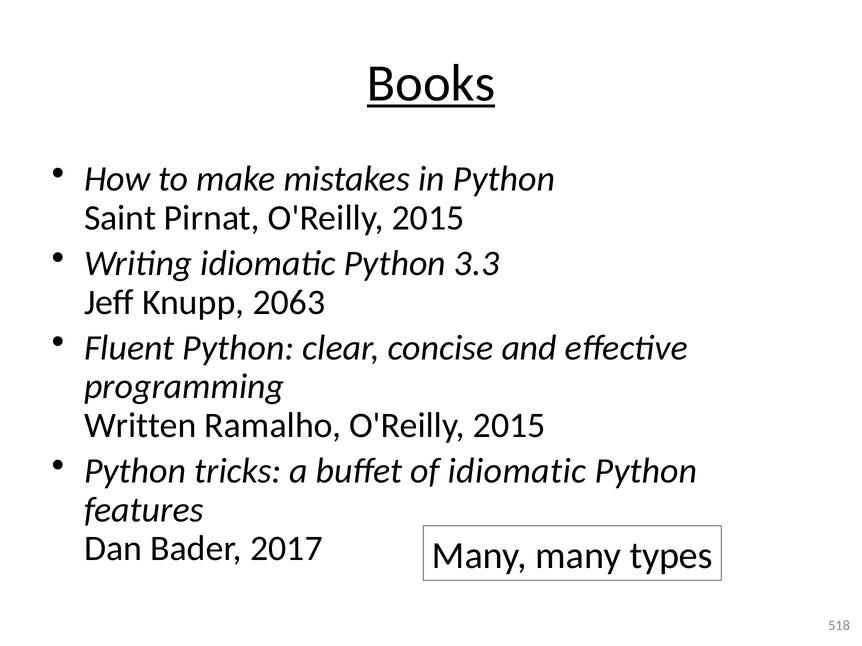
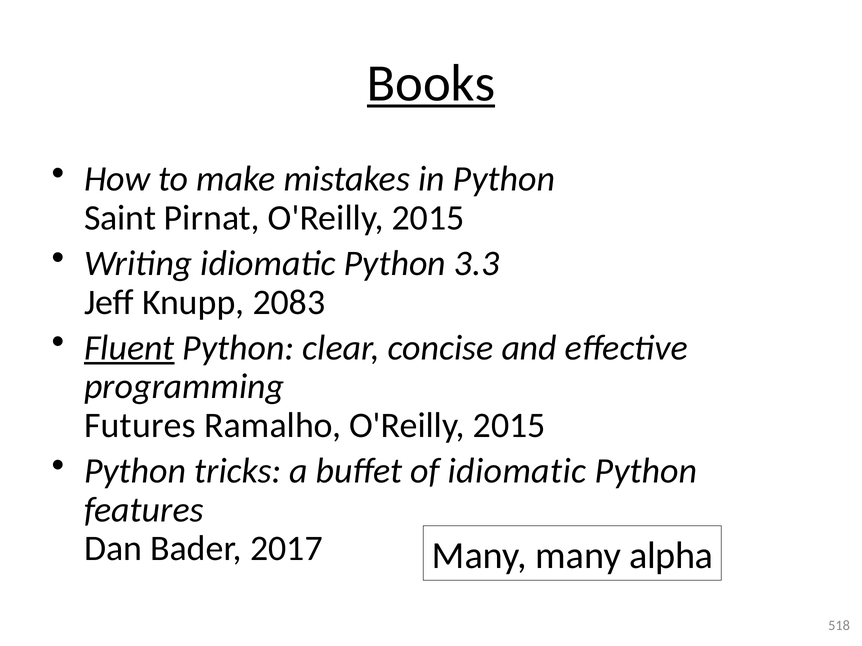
2063: 2063 -> 2083 (289, 302)
Fluent underline: none -> present (129, 348)
Written: Written -> Futures (140, 426)
types: types -> alpha (671, 556)
